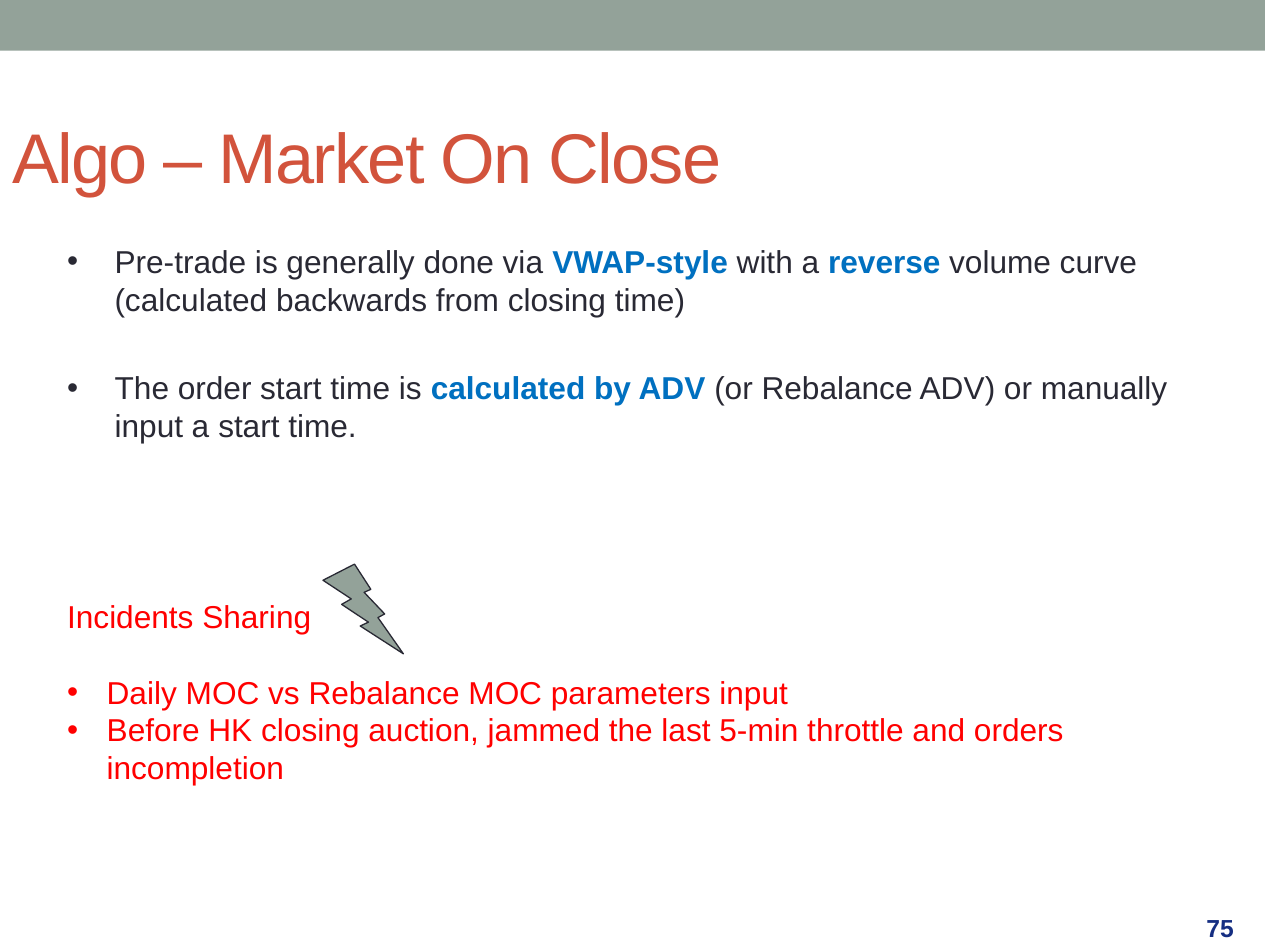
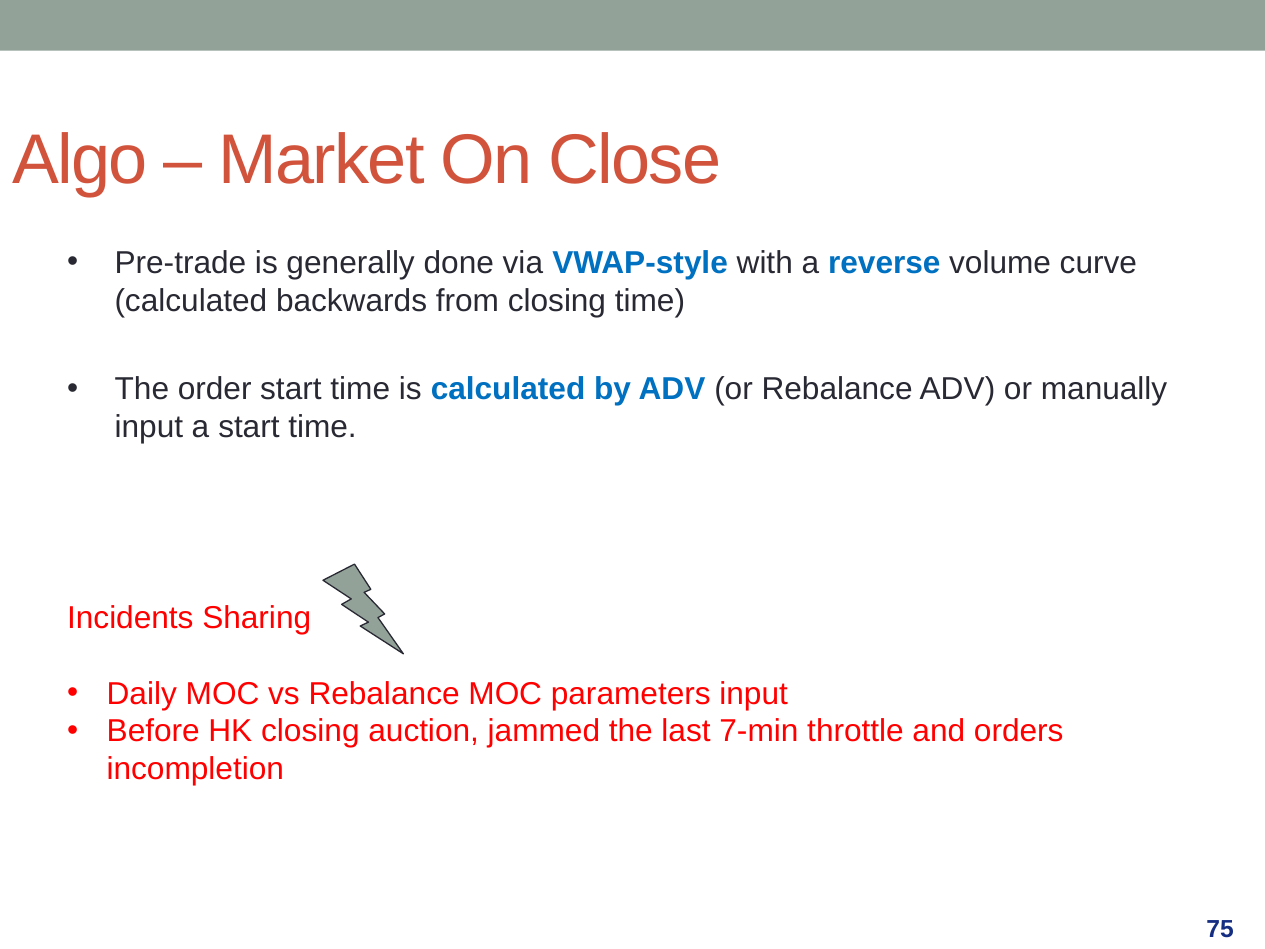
5-min: 5-min -> 7-min (759, 731)
